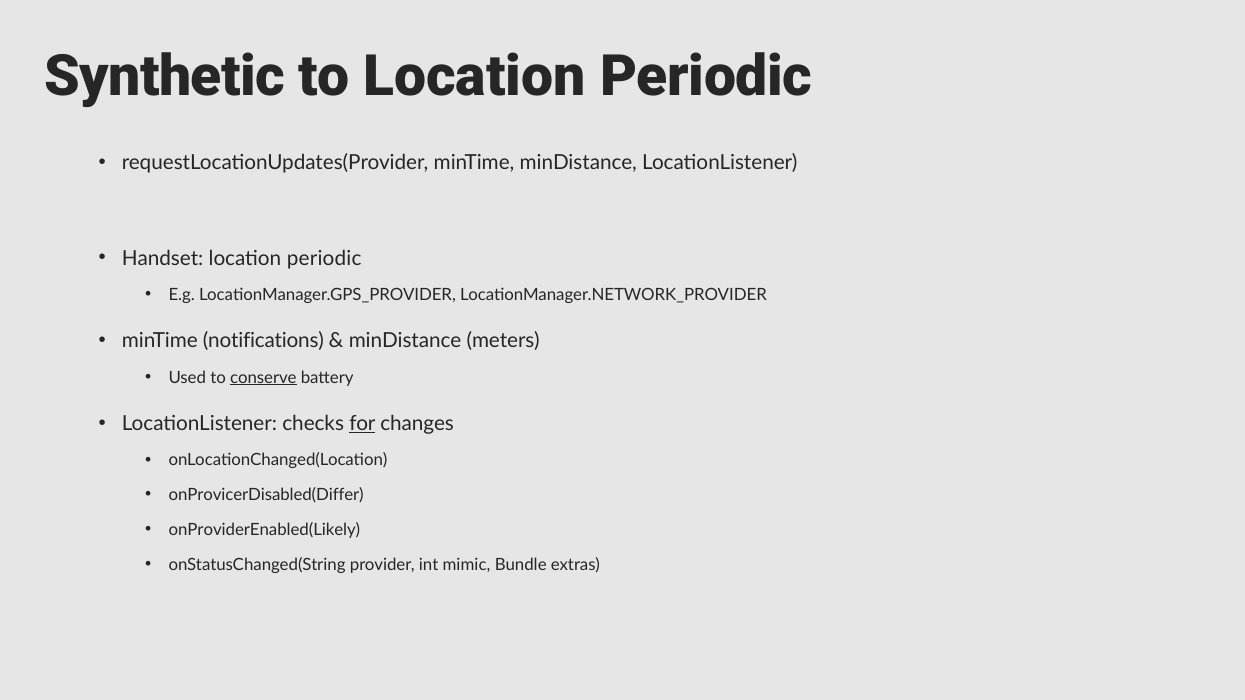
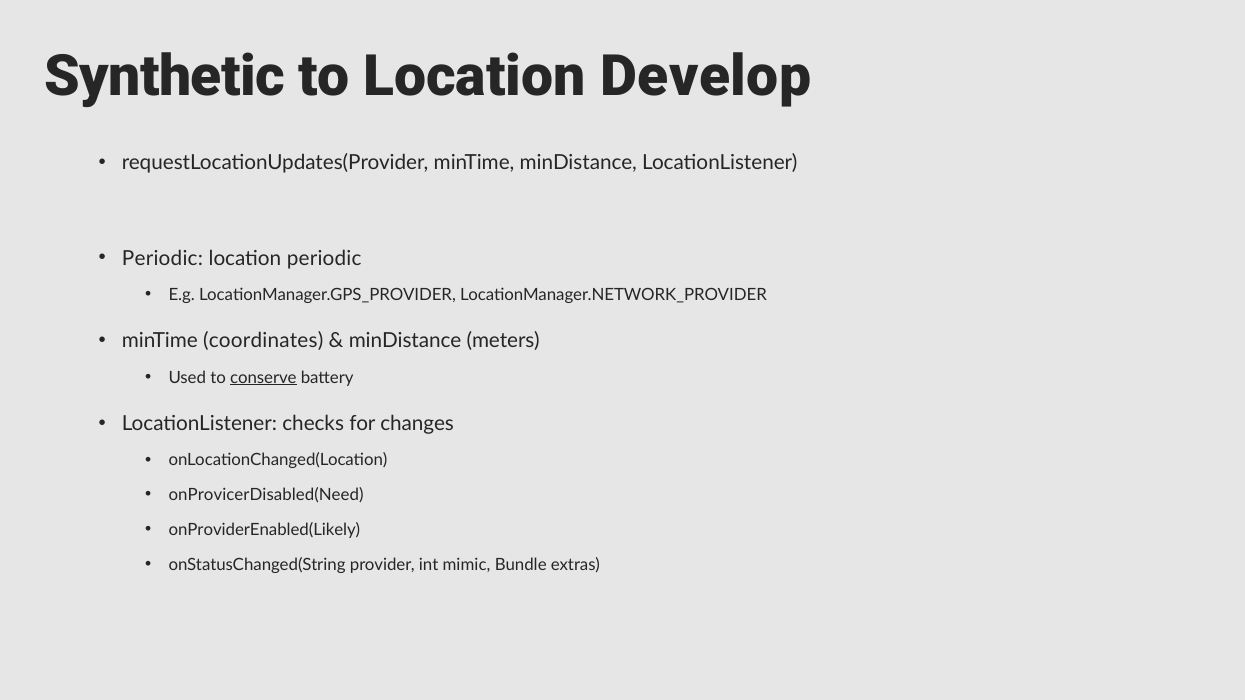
to Location Periodic: Periodic -> Develop (706, 77)
Handset: Handset -> Periodic (162, 258)
notifications: notifications -> coordinates (263, 341)
for underline: present -> none (362, 424)
onProvicerDisabled(Differ: onProvicerDisabled(Differ -> onProvicerDisabled(Need (266, 495)
